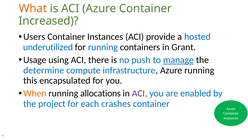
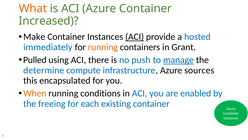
Users: Users -> Make (34, 37)
ACI underline: none -> present (135, 37)
underutilized: underutilized -> immediately (48, 47)
running colour: blue -> orange (103, 47)
Usage: Usage -> Pulled (35, 60)
Azure running: running -> sources (199, 70)
allocations: allocations -> conditions (100, 93)
ACI colour: purple -> blue (140, 93)
project: project -> freeing (52, 103)
crashes: crashes -> existing (116, 103)
